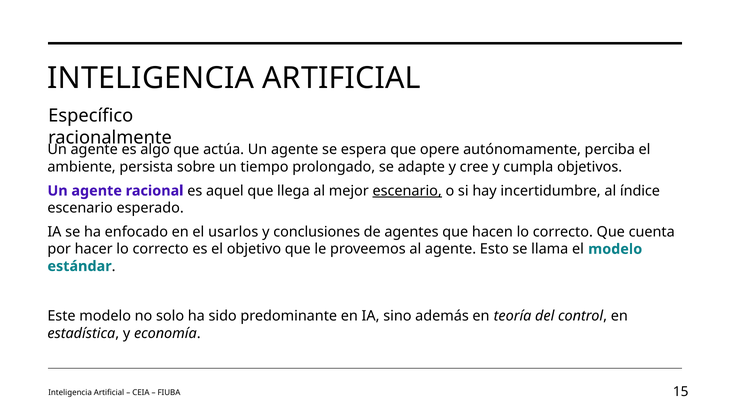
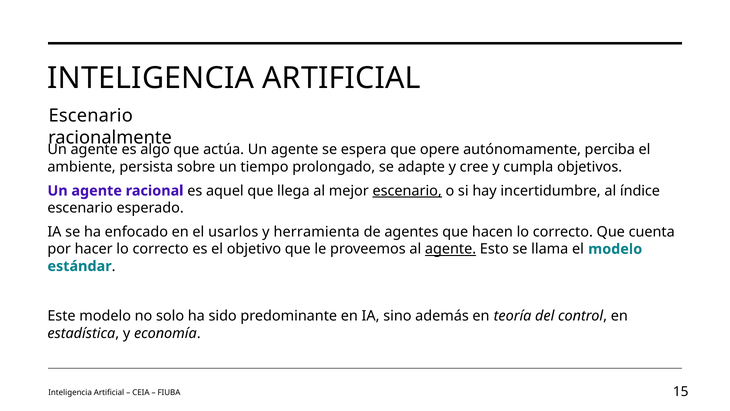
Específico: Específico -> Escenario (91, 116)
conclusiones: conclusiones -> herramienta (317, 232)
agente underline: none -> present (451, 249)
